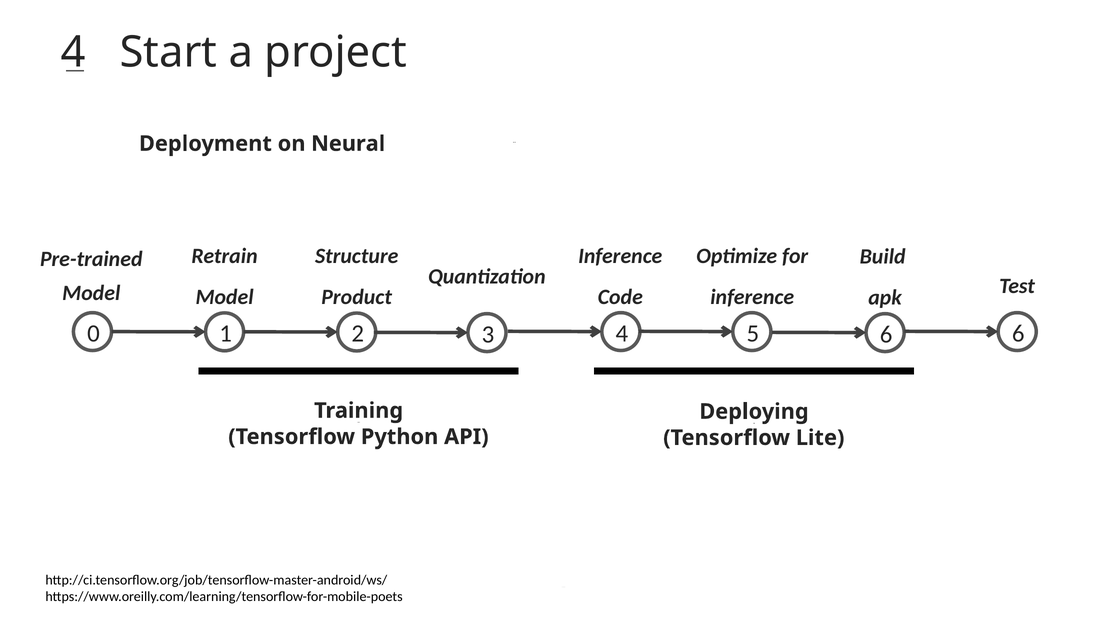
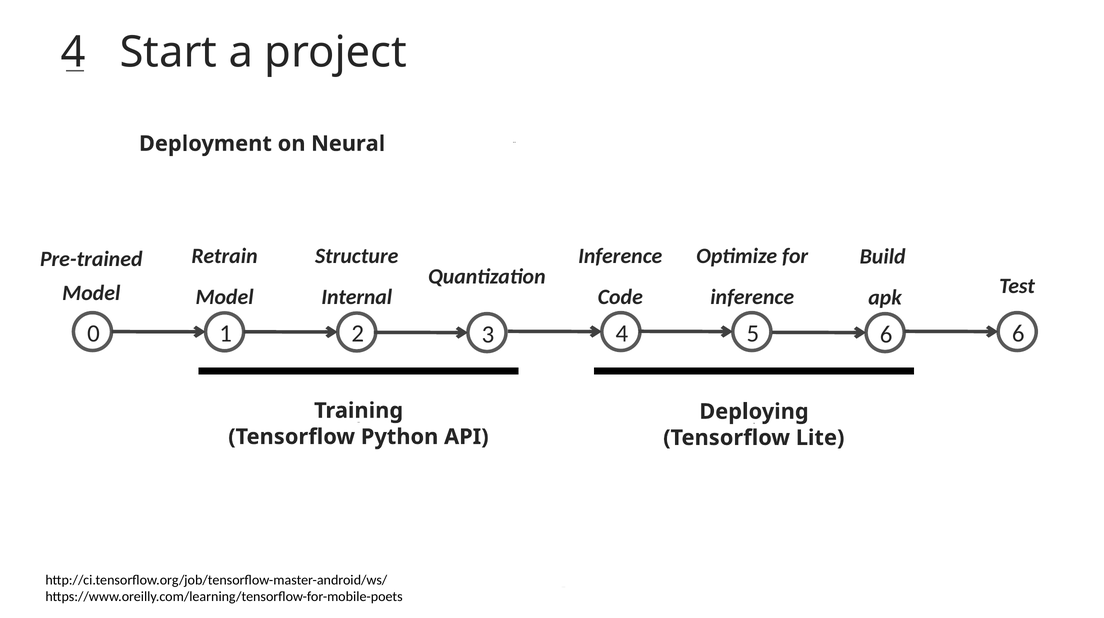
Product: Product -> Internal (357, 297)
